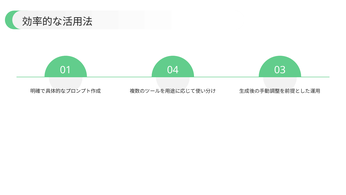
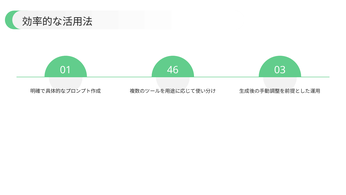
04: 04 -> 46 (173, 70)
